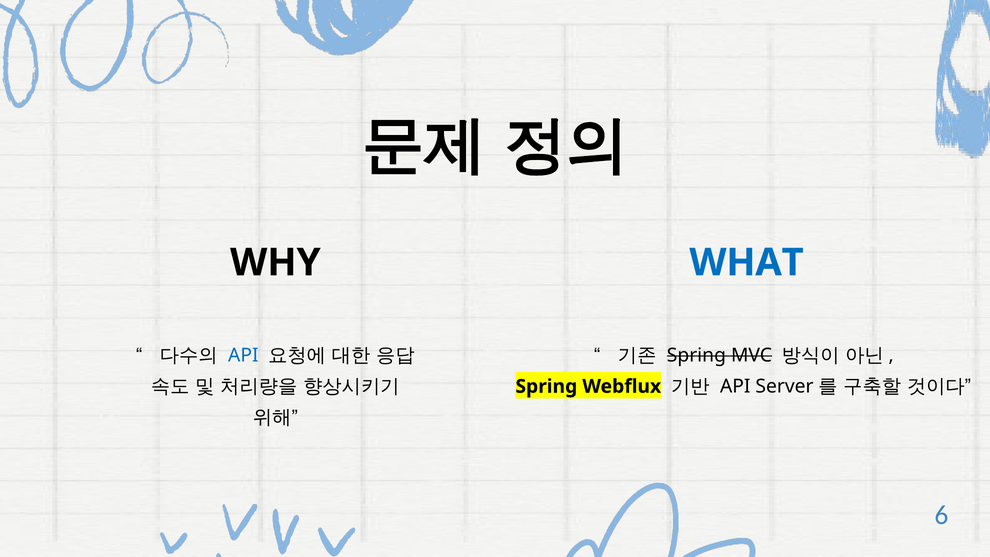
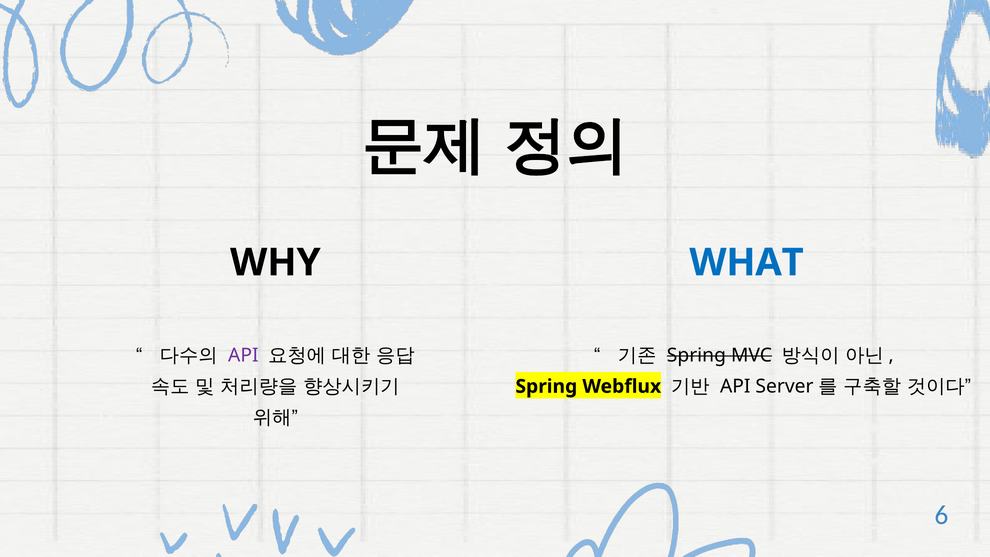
API colour: blue -> purple (243, 355)
